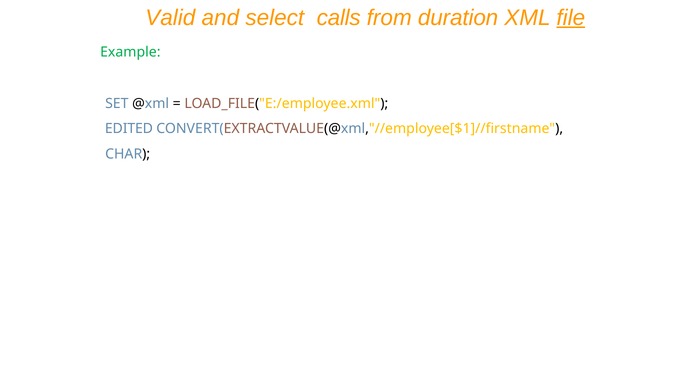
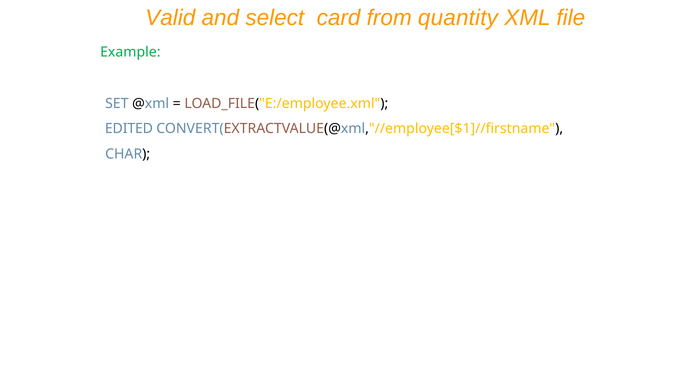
calls: calls -> card (339, 18)
duration: duration -> quantity (458, 18)
file underline: present -> none (571, 18)
